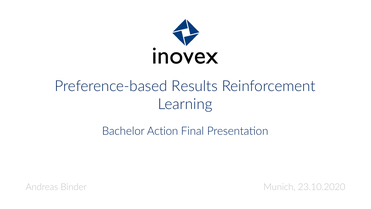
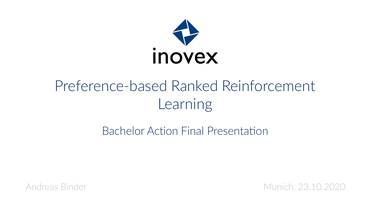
Results: Results -> Ranked (195, 86)
